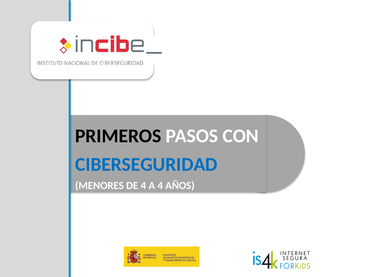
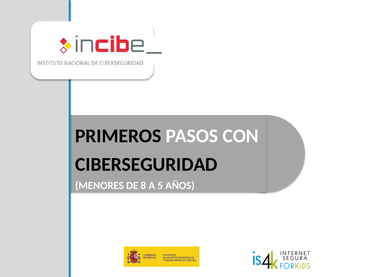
CIBERSEGURIDAD colour: blue -> black (146, 164)
DE 4: 4 -> 8 (143, 185)
A 4: 4 -> 5 (160, 185)
